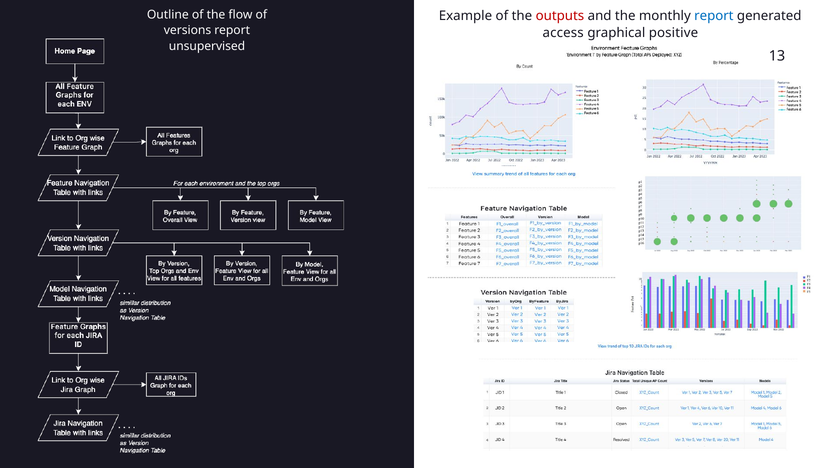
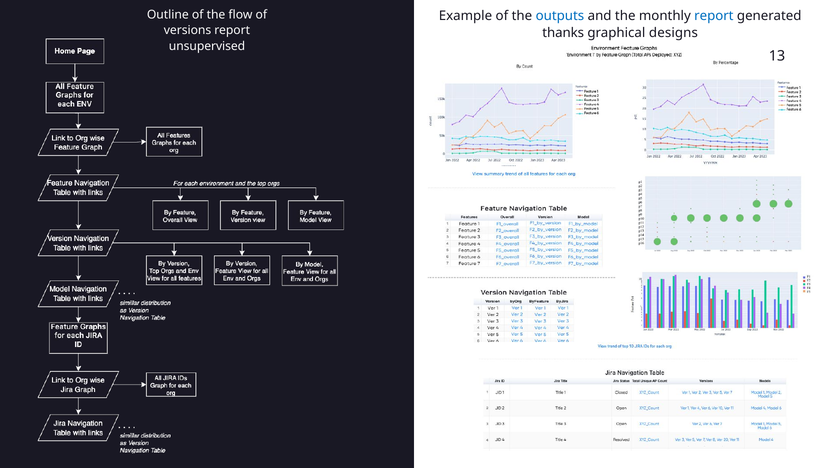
outputs colour: red -> blue (560, 16)
access: access -> thanks (563, 33)
positive: positive -> designs (673, 33)
